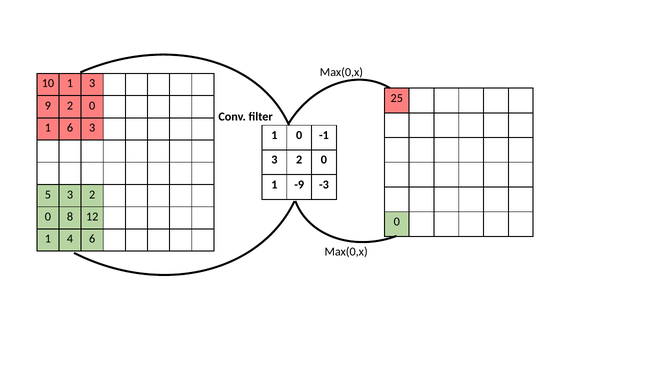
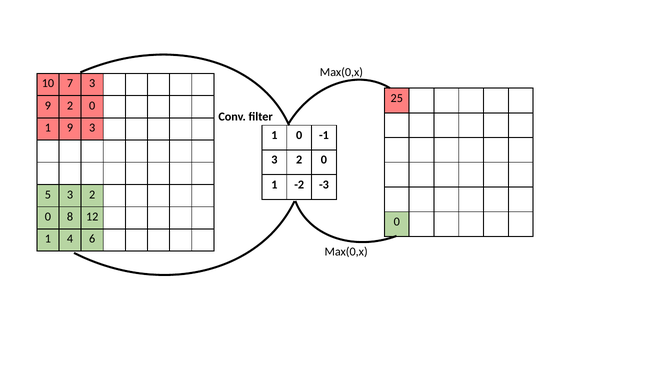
10 1: 1 -> 7 (70, 83)
1 6: 6 -> 9 (70, 128)
-9: -9 -> -2 (299, 185)
